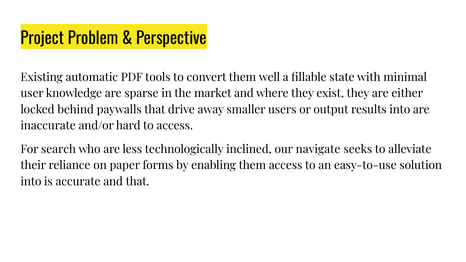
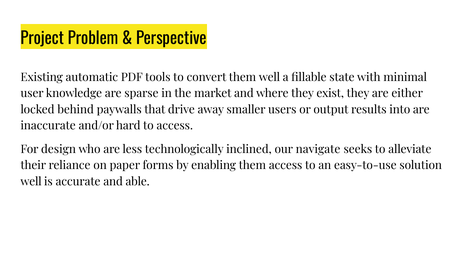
search: search -> design (58, 149)
into: into -> well (31, 182)
and that: that -> able (138, 182)
